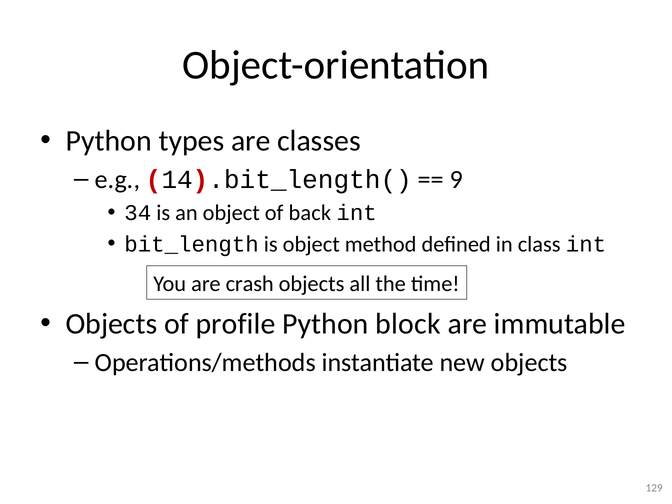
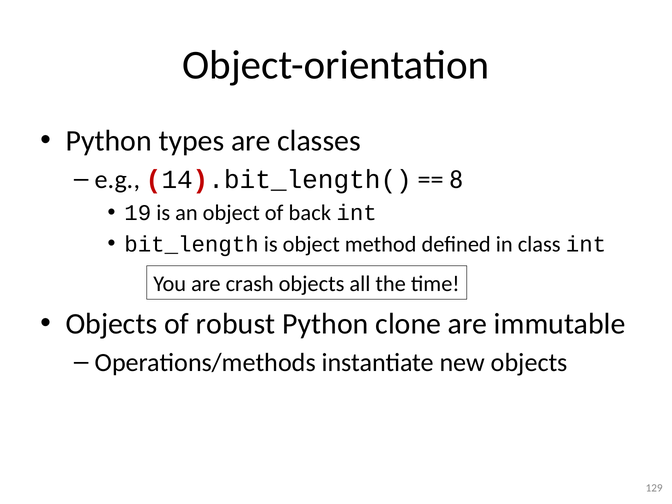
9: 9 -> 8 (456, 180)
34: 34 -> 19 (138, 213)
profile: profile -> robust (236, 324)
block: block -> clone (408, 324)
